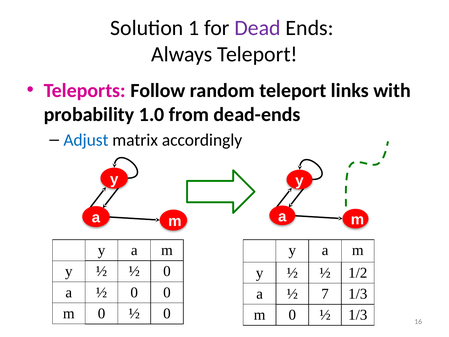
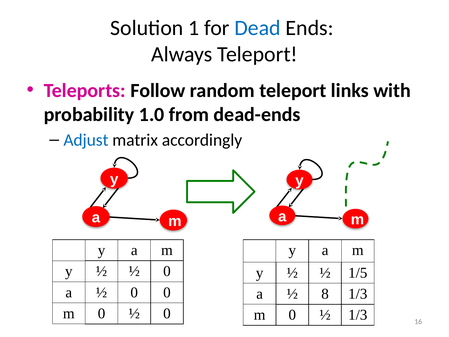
Dead colour: purple -> blue (258, 28)
1/2: 1/2 -> 1/5 (358, 273)
7: 7 -> 8 (325, 294)
